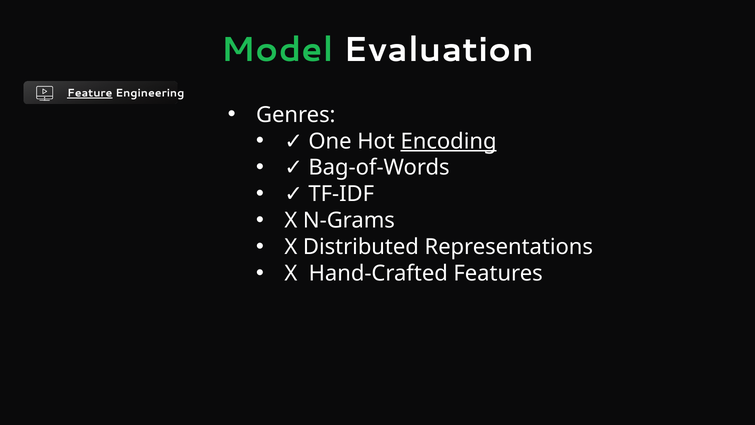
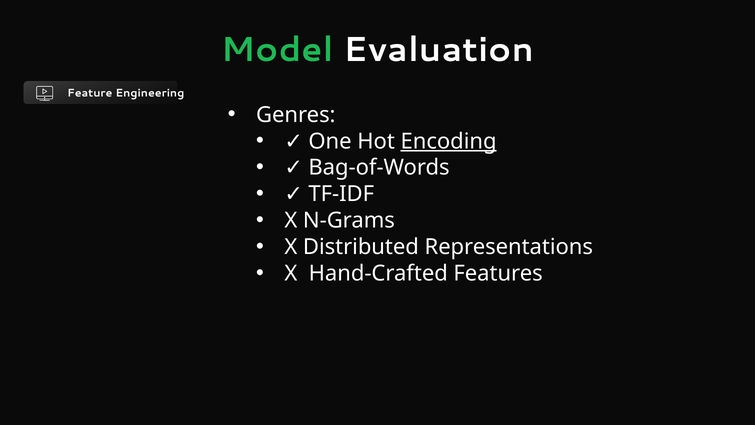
Feature underline: present -> none (90, 93)
